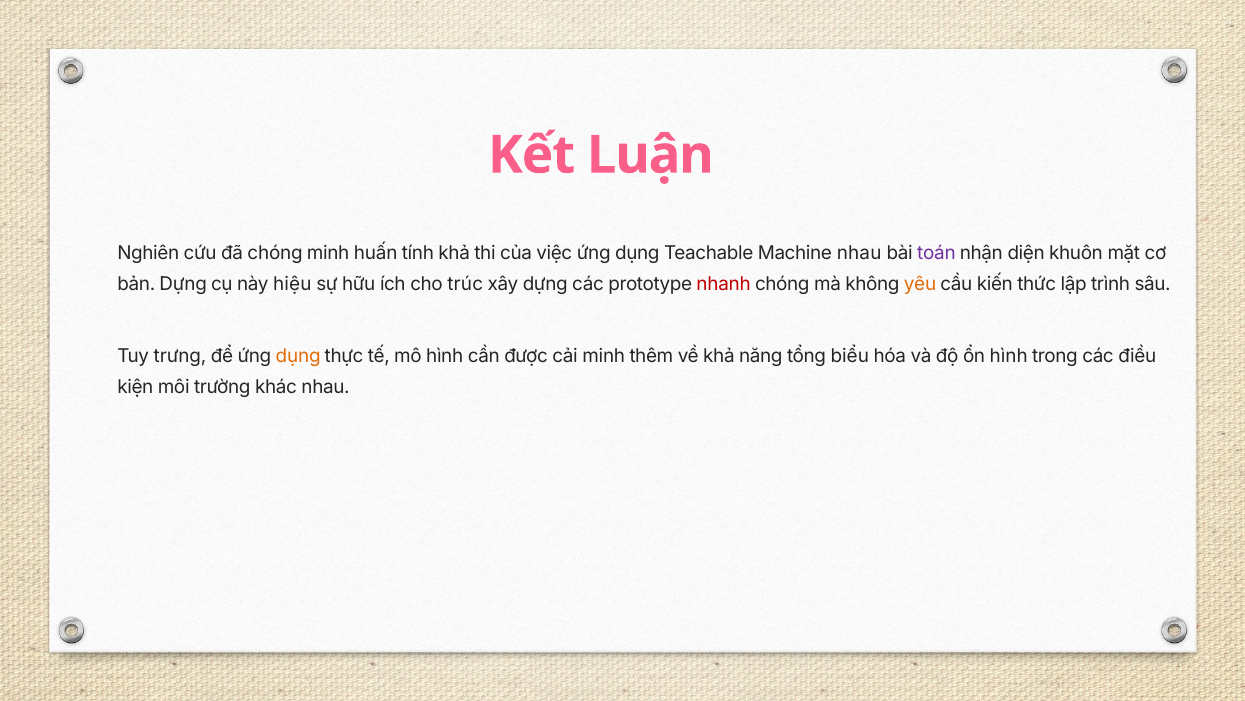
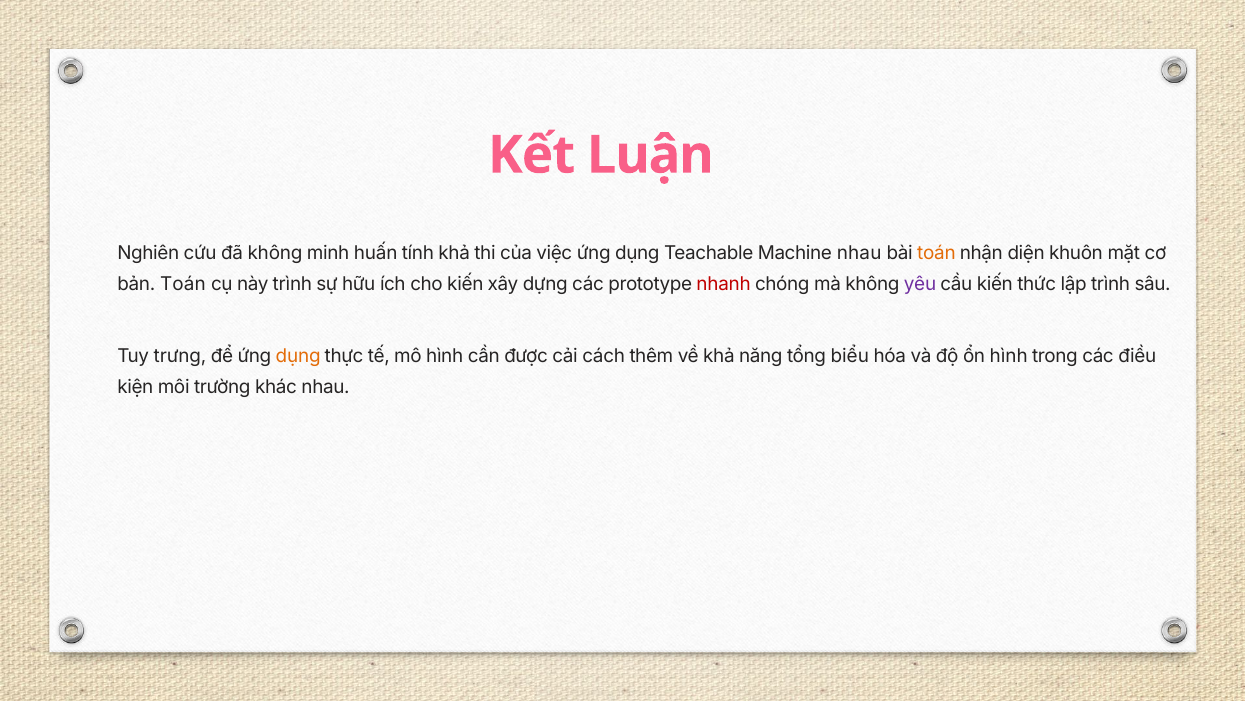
đã chóng: chóng -> không (275, 253)
toán colour: purple -> orange (936, 253)
bản Dựng: Dựng -> Toán (183, 284)
này hiệu: hiệu -> trình (292, 284)
cho trúc: trúc -> kiến (465, 284)
yêu colour: orange -> purple (920, 284)
cải minh: minh -> cách (604, 356)
